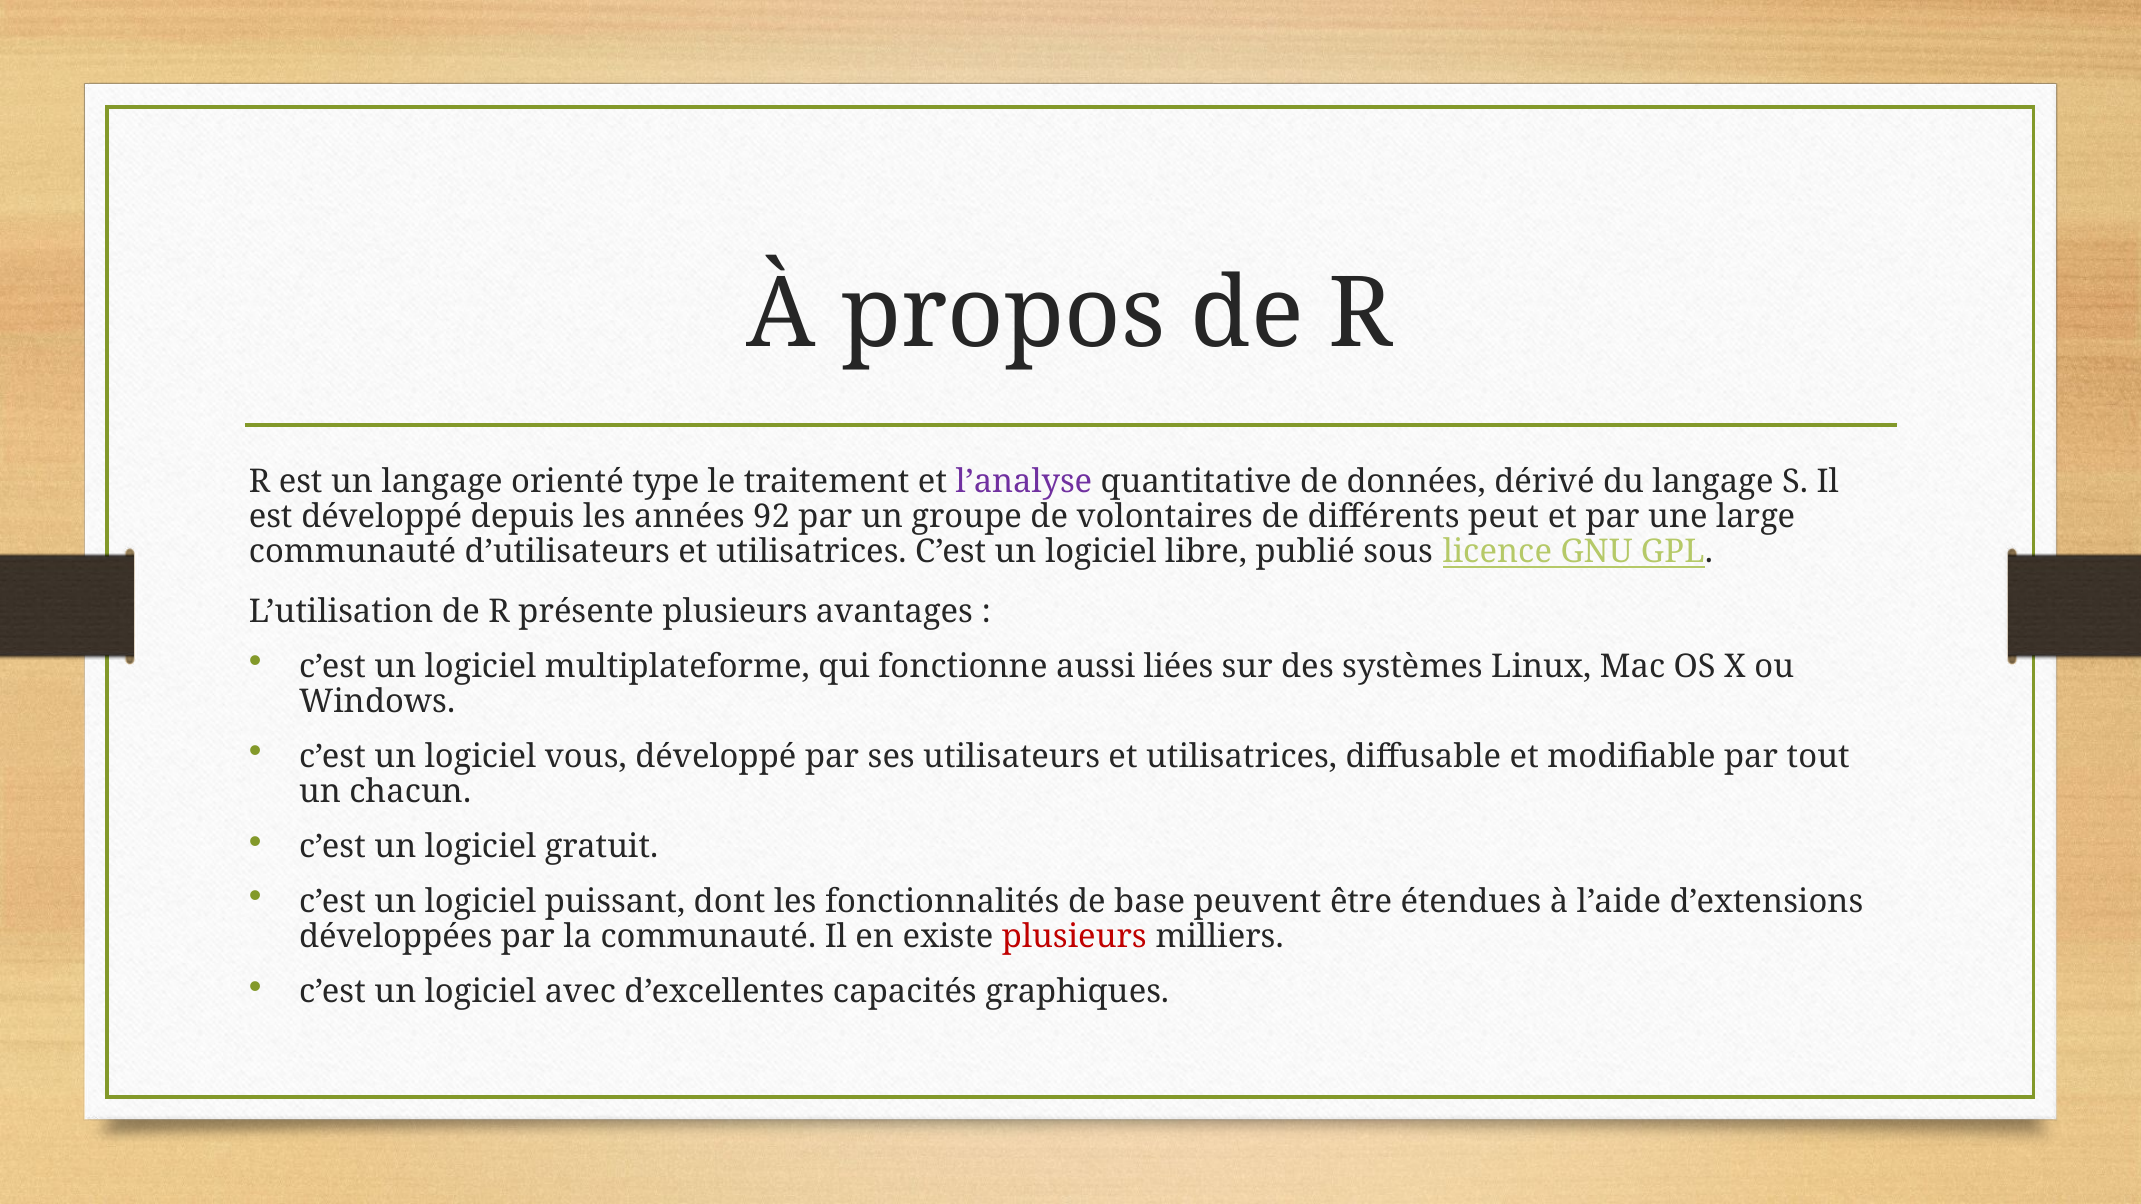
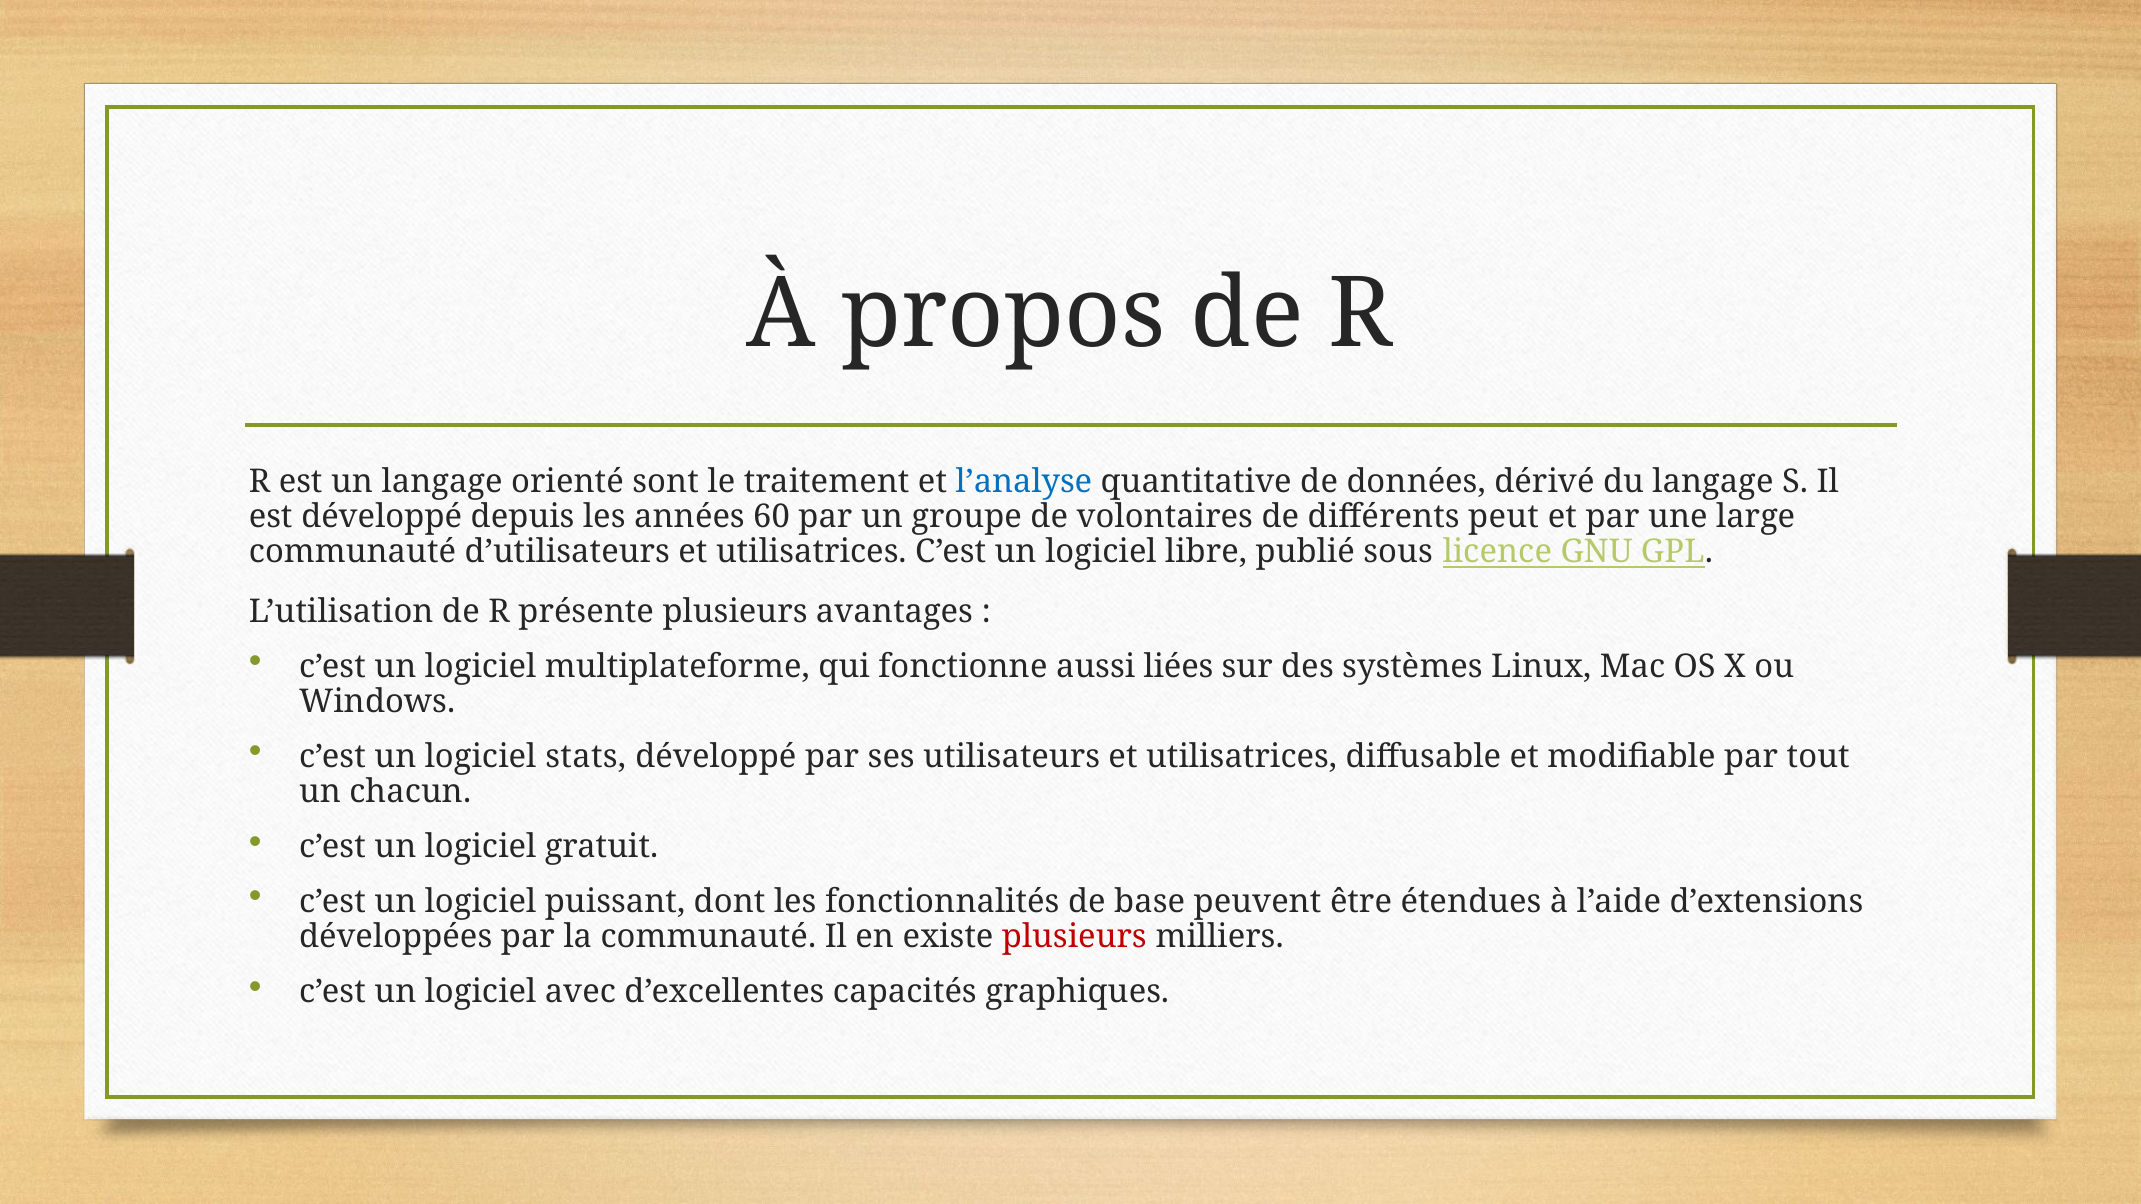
type: type -> sont (666, 482)
l’analyse colour: purple -> blue (1024, 482)
92: 92 -> 60 (771, 517)
vous: vous -> stats (586, 757)
